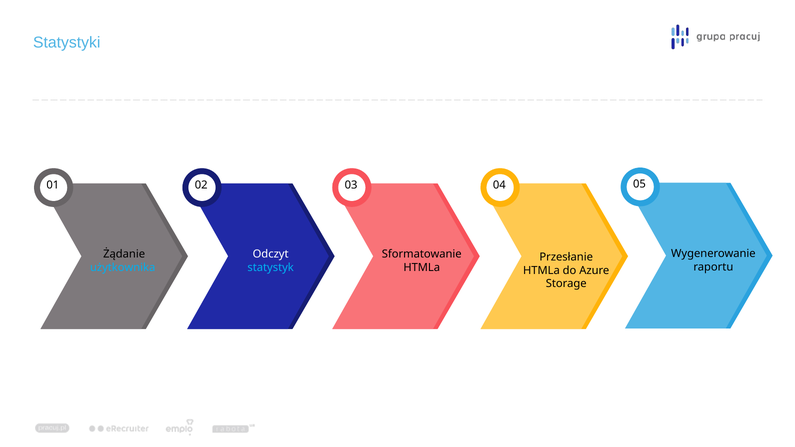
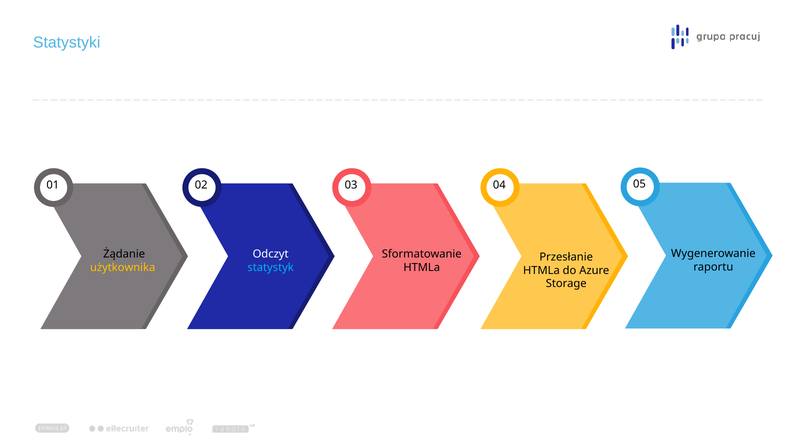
użytkownika colour: light blue -> yellow (123, 268)
